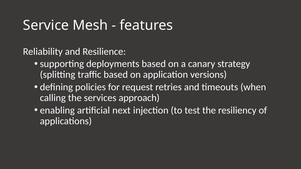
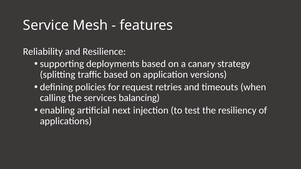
approach: approach -> balancing (139, 98)
